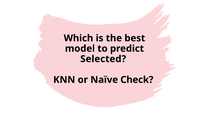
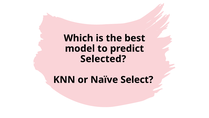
Check: Check -> Select (137, 79)
